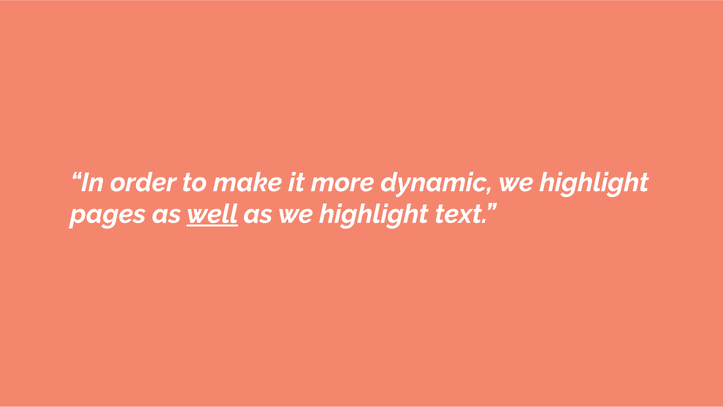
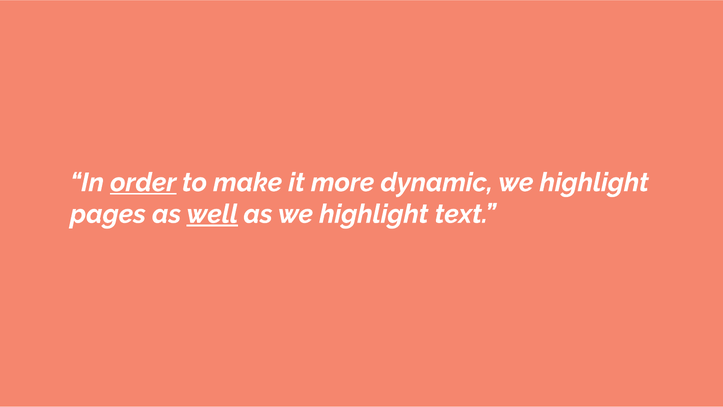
order underline: none -> present (143, 182)
